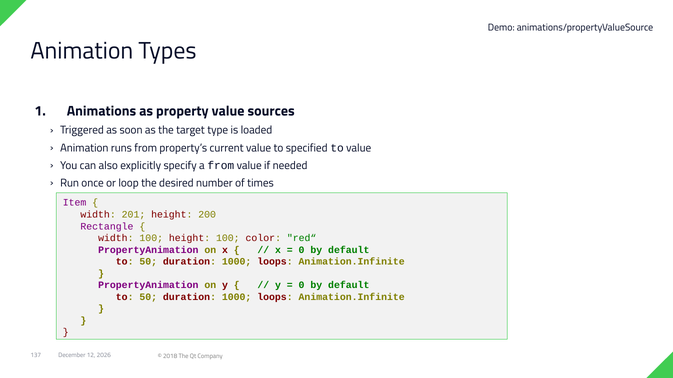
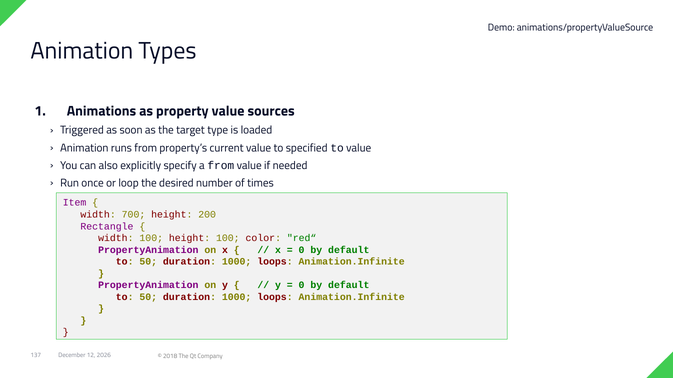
201: 201 -> 700 (134, 215)
